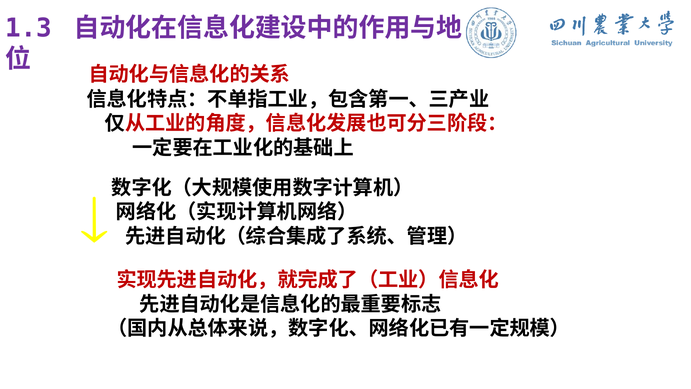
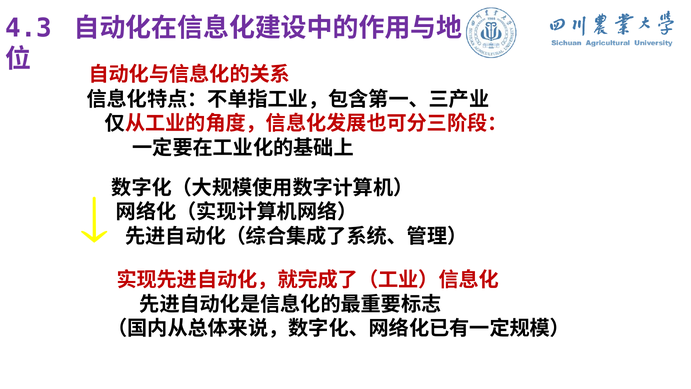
1.3: 1.3 -> 4.3 (28, 28)
